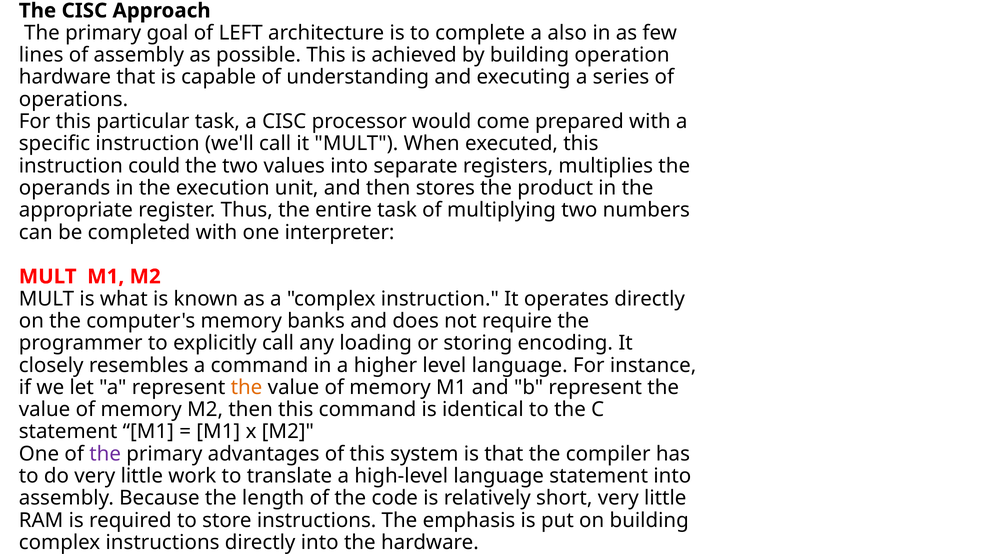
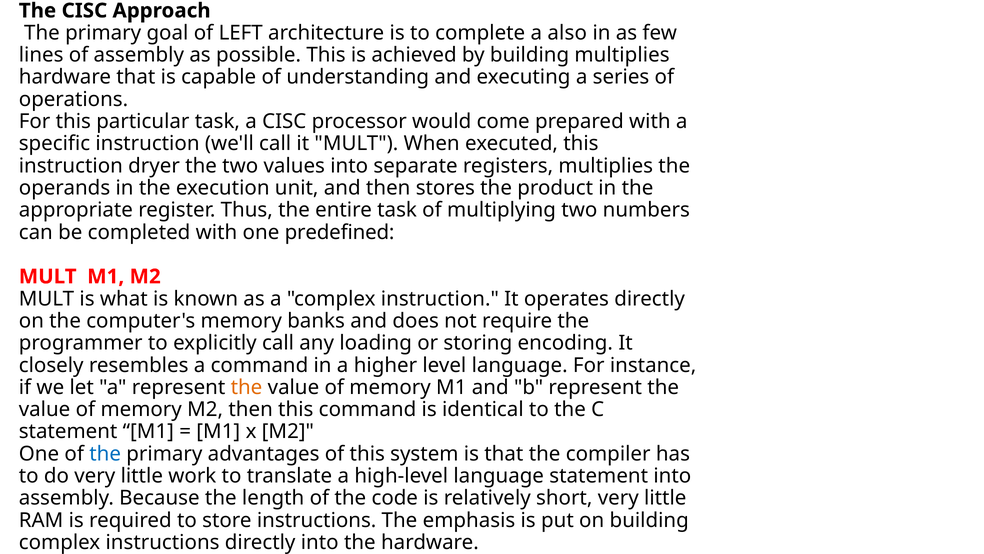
building operation: operation -> multiplies (622, 55)
could: could -> dryer (154, 166)
interpreter: interpreter -> predefined (340, 232)
the colour: purple -> blue (105, 453)
